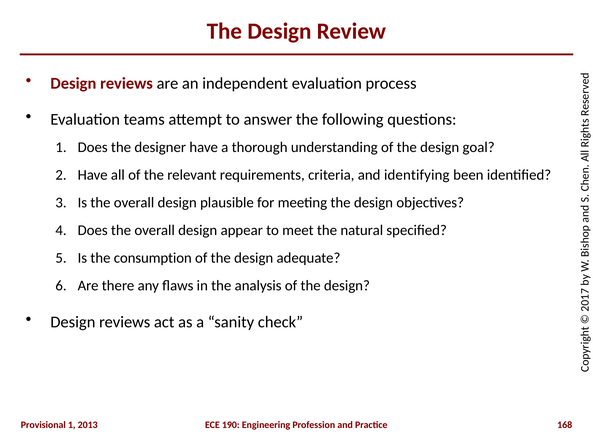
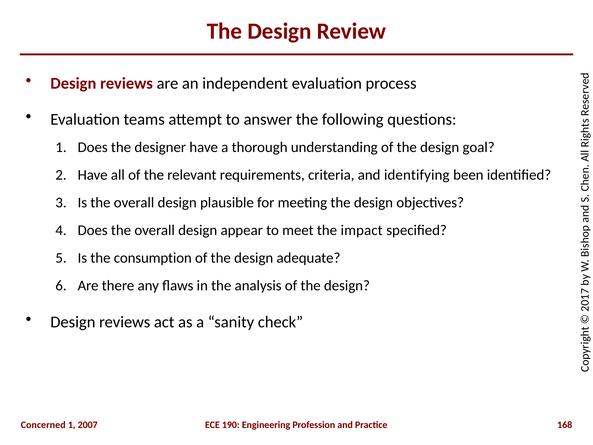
natural: natural -> impact (362, 230)
Provisional: Provisional -> Concerned (43, 425)
2013: 2013 -> 2007 (88, 425)
